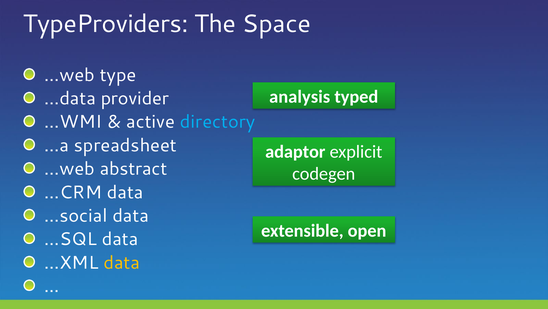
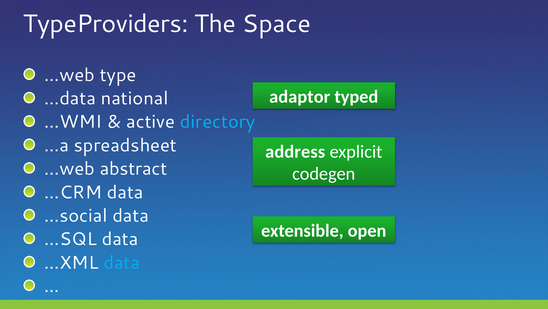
analysis: analysis -> adaptor (300, 97)
provider: provider -> national (135, 98)
adaptor: adaptor -> address (295, 152)
data colour: yellow -> light blue (122, 262)
